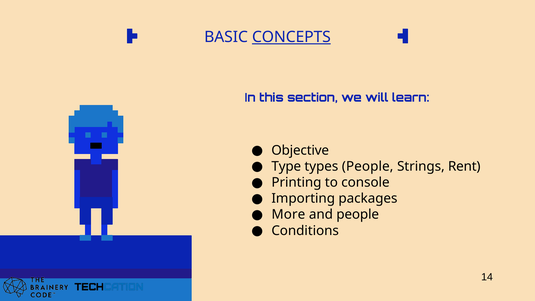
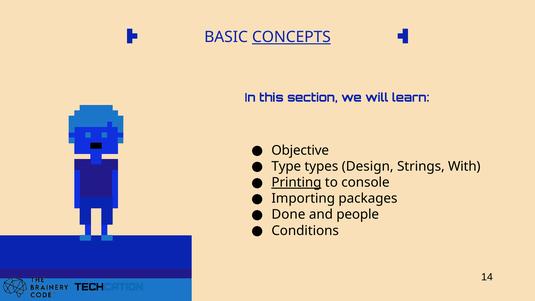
types People: People -> Design (368, 166)
Rent: Rent -> With (464, 166)
Printing underline: none -> present (296, 182)
More: More -> Done (288, 215)
